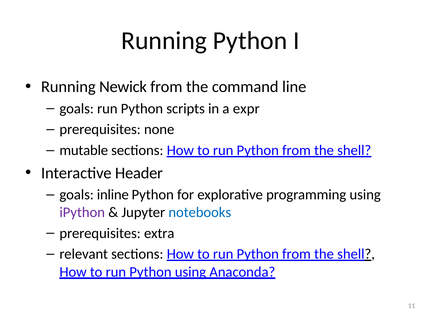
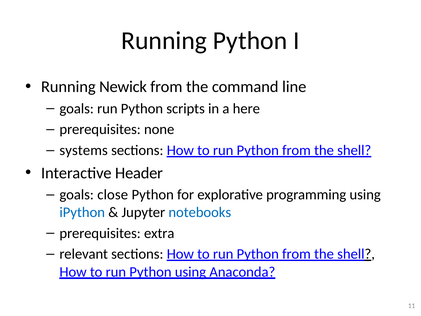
expr: expr -> here (246, 109)
mutable: mutable -> systems (84, 150)
inline: inline -> close (113, 195)
iPython colour: purple -> blue (82, 212)
